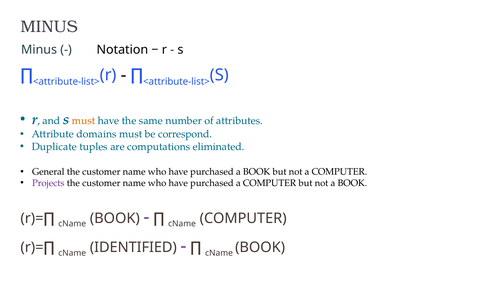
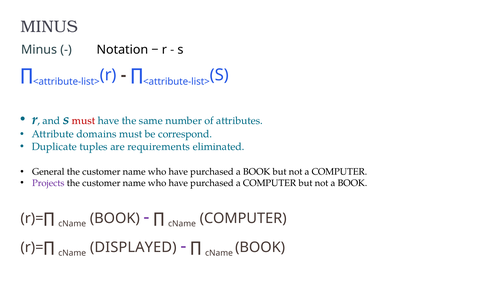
must colour: orange -> red (84, 121)
computations: computations -> requirements (159, 147)
IDENTIFIED: IDENTIFIED -> DISPLAYED (133, 247)
